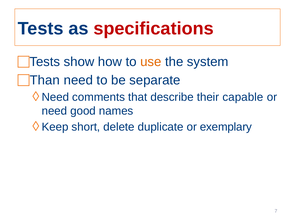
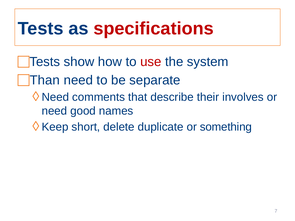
use colour: orange -> red (151, 62)
capable: capable -> involves (243, 97)
exemplary: exemplary -> something (226, 127)
